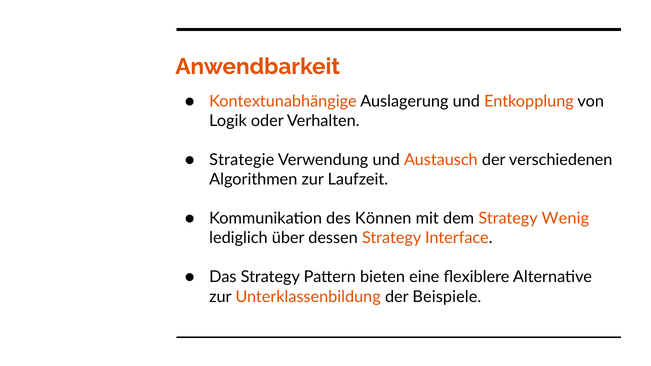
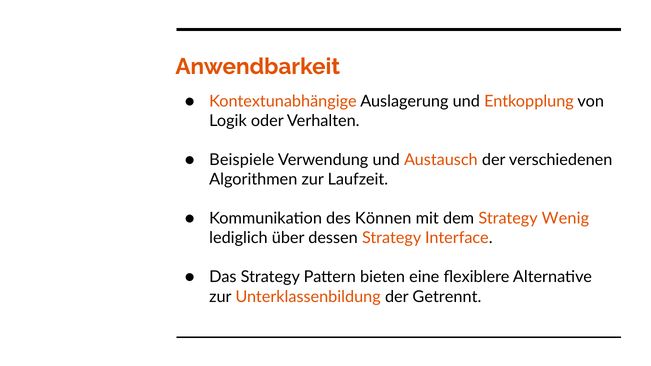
Strategie: Strategie -> Beispiele (242, 160)
Beispiele: Beispiele -> Getrennt (447, 297)
